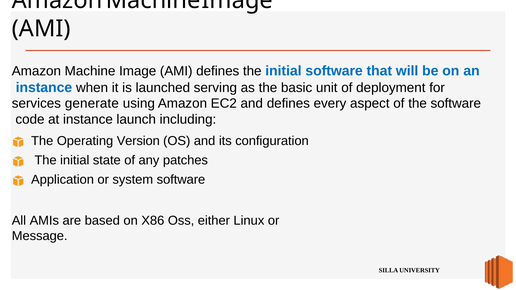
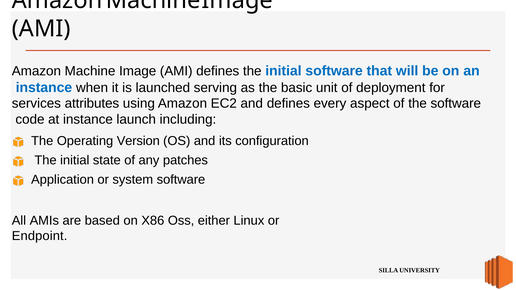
generate: generate -> attributes (92, 104)
Message: Message -> Endpoint (40, 236)
